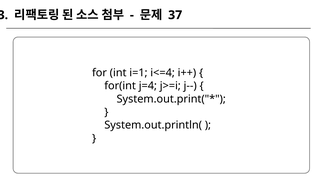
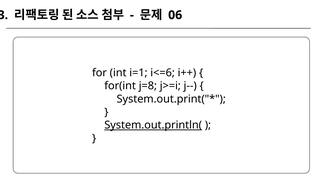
37: 37 -> 06 (175, 15)
i<=4: i<=4 -> i<=6 (163, 73)
j=4: j=4 -> j=8 (148, 86)
System.out.println( underline: none -> present (153, 125)
